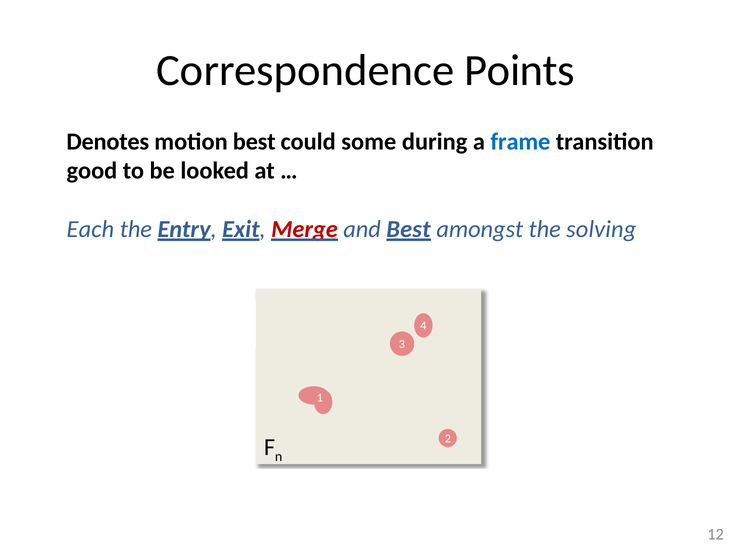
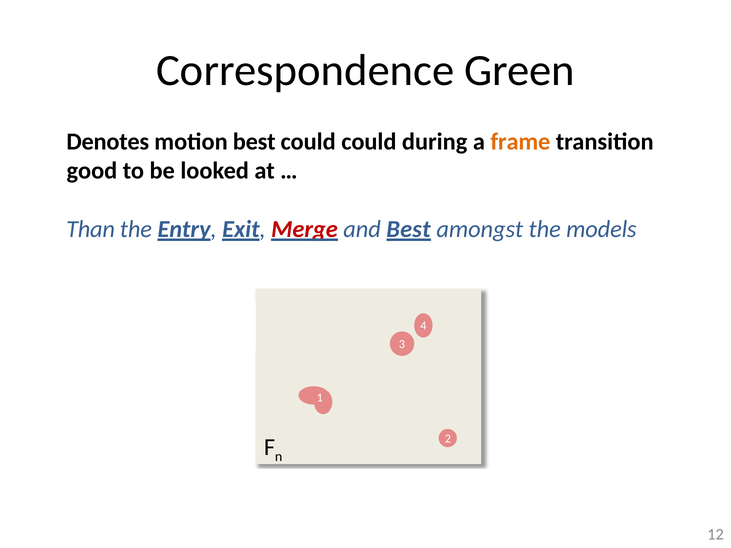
Points: Points -> Green (520, 71)
could some: some -> could (369, 142)
frame colour: blue -> orange (520, 142)
Each: Each -> Than (91, 229)
solving: solving -> models (601, 229)
